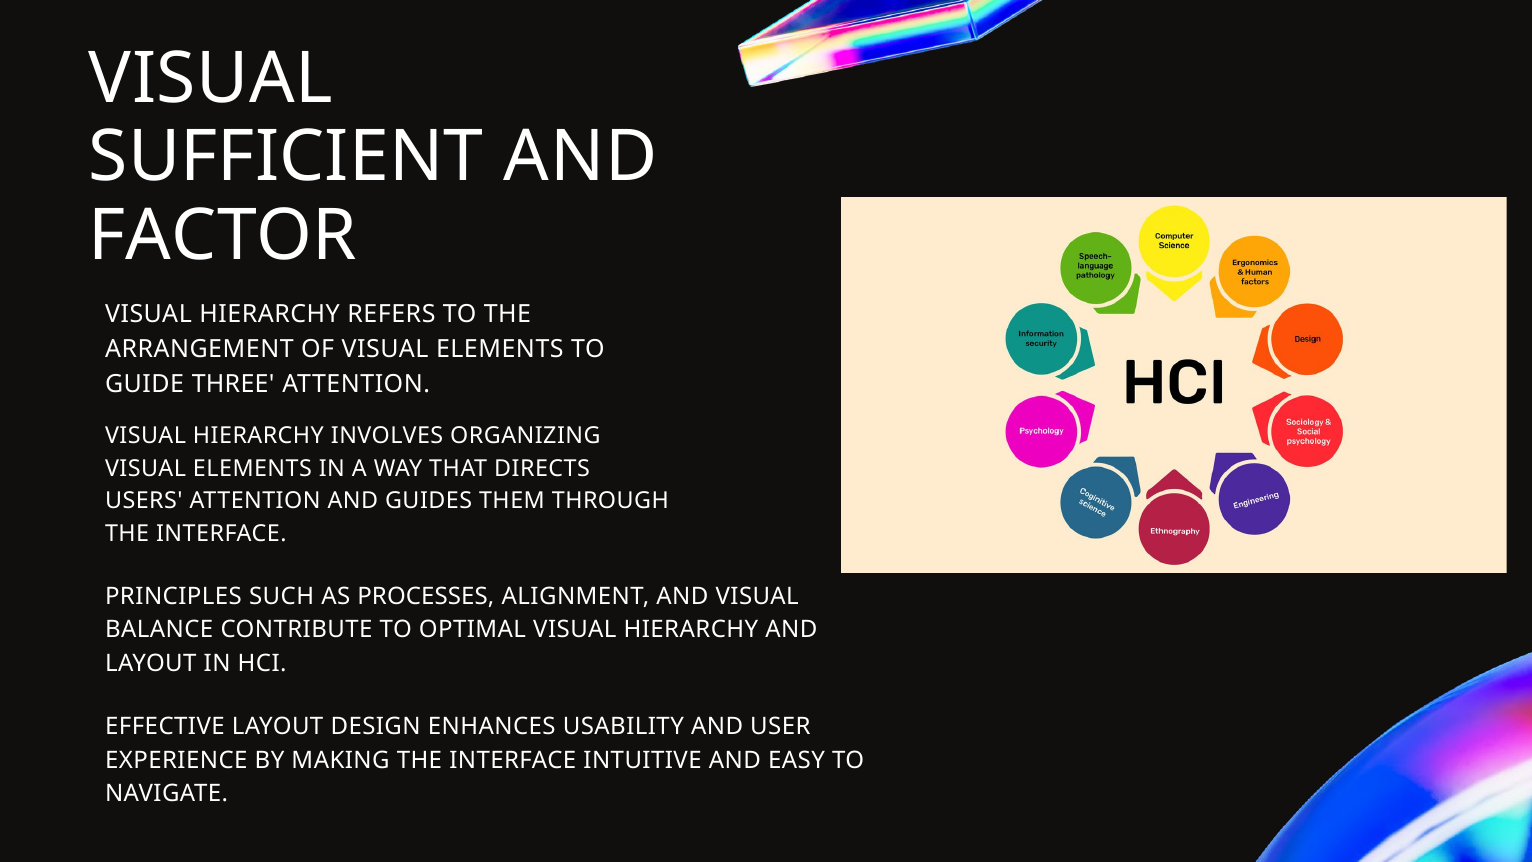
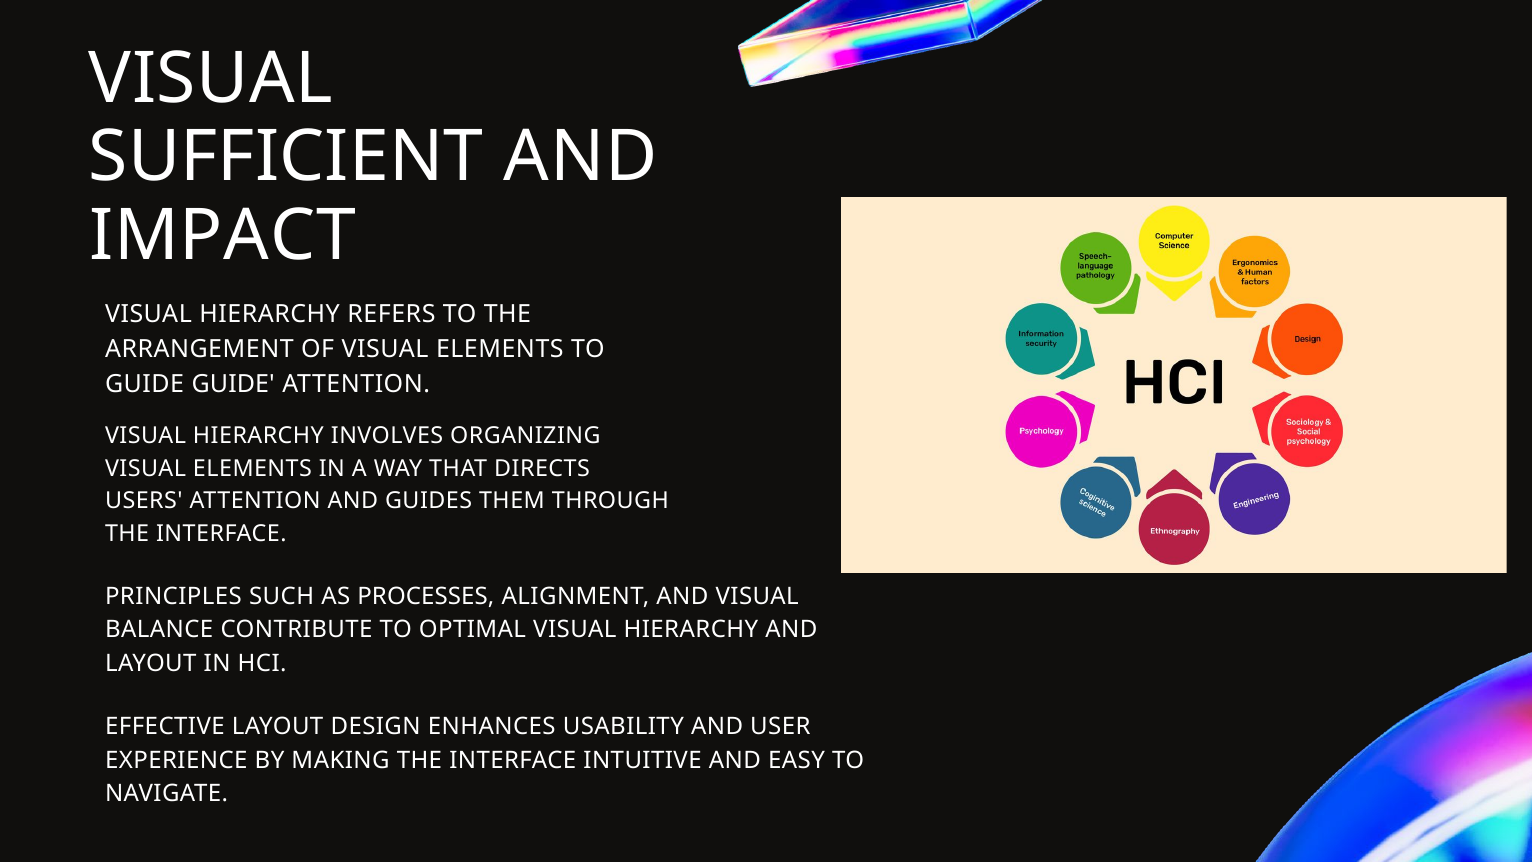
FACTOR: FACTOR -> IMPACT (223, 236)
GUIDE THREE: THREE -> GUIDE (233, 384)
